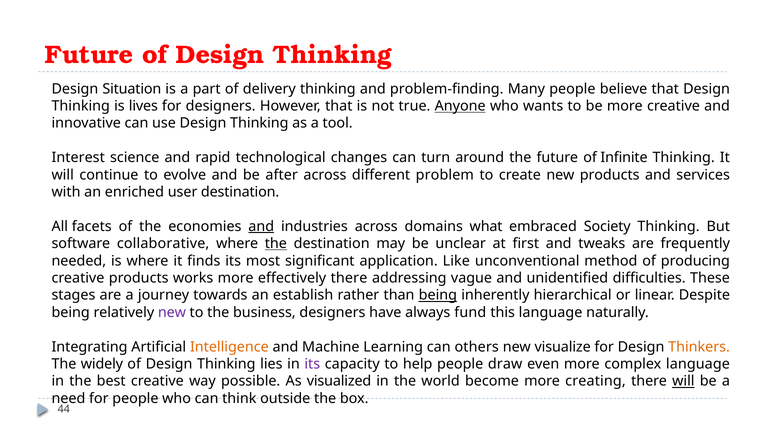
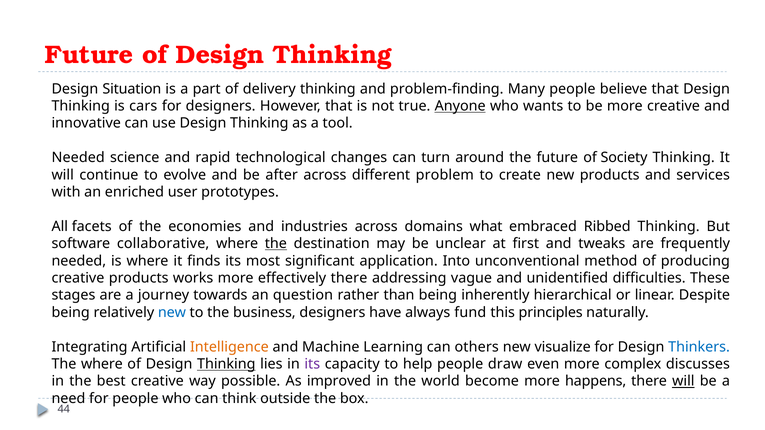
lives: lives -> cars (143, 106)
Interest: Interest -> Needed (78, 158)
Infinite: Infinite -> Society (624, 158)
user destination: destination -> prototypes (240, 192)
and underline: present -> none (261, 227)
Society: Society -> Ribbed (607, 227)
Like: Like -> Into (456, 261)
establish: establish -> question (303, 295)
being underline: present -> none (438, 295)
new colour: purple -> blue (172, 313)
this language: language -> principles (551, 313)
Thinkers colour: orange -> blue (699, 347)
The widely: widely -> where (102, 364)
Thinking underline: none -> present (226, 364)
complex language: language -> discusses (698, 364)
visualized: visualized -> improved (339, 382)
creating: creating -> happens (596, 382)
